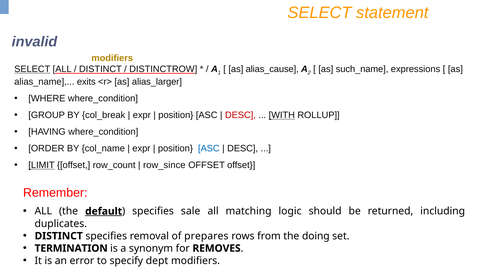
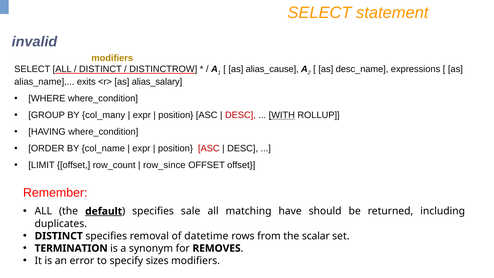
SELECT underline: present -> none (32, 69)
such_name: such_name -> desc_name (362, 69)
alias_larger: alias_larger -> alias_salary (157, 82)
col_break: col_break -> col_many (104, 115)
ASC colour: blue -> red (209, 148)
LIMIT underline: present -> none (41, 165)
logic: logic -> have (290, 211)
prepares: prepares -> datetime (206, 236)
doing: doing -> scalar (316, 236)
dept: dept -> sizes (157, 261)
